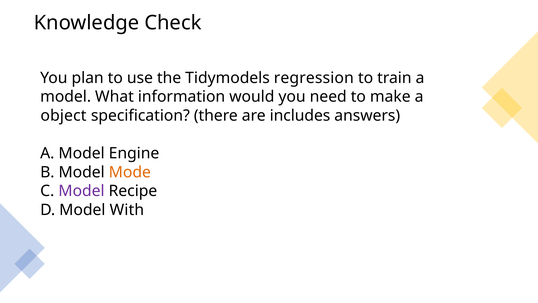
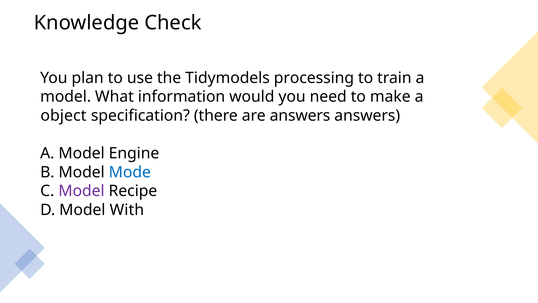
regression: regression -> processing (314, 78)
are includes: includes -> answers (300, 116)
Mode colour: orange -> blue (130, 172)
